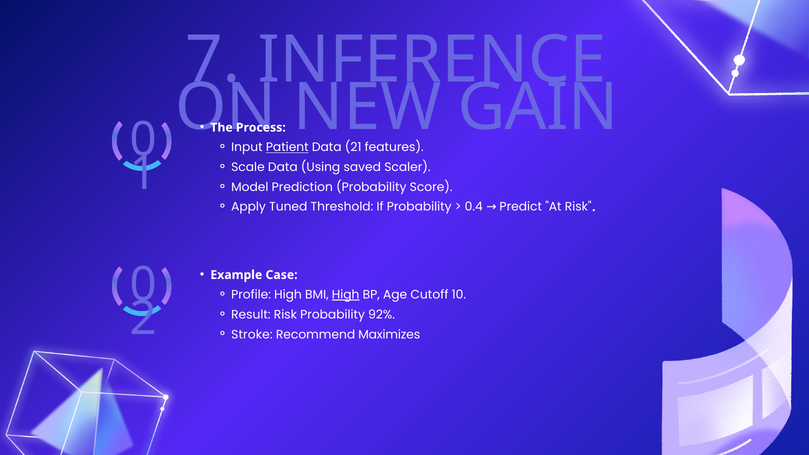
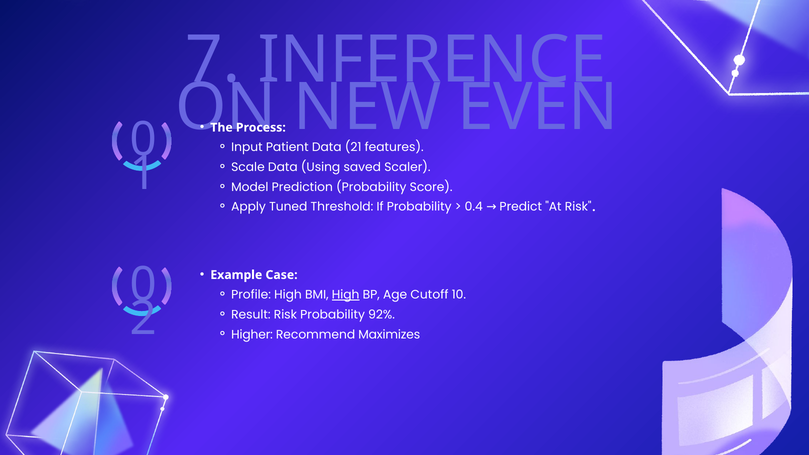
GAIN: GAIN -> EVEN (538, 108)
Patient underline: present -> none (287, 147)
Stroke: Stroke -> Higher (252, 335)
